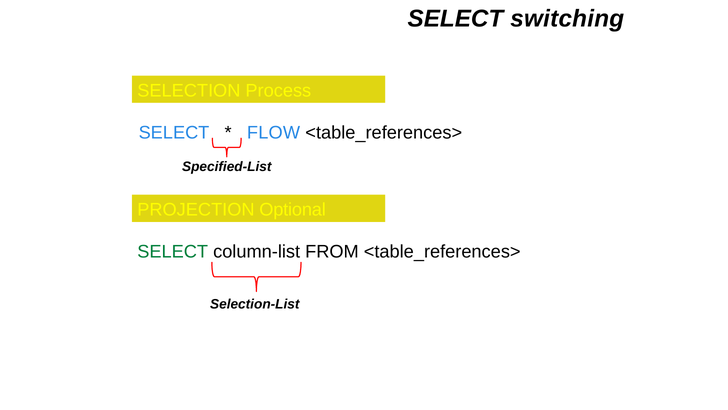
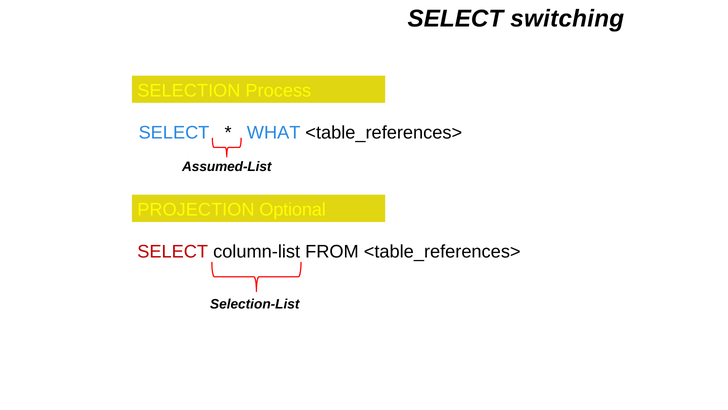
FLOW: FLOW -> WHAT (274, 132)
Specified-List: Specified-List -> Assumed-List (227, 167)
SELECT colour: green -> red (173, 252)
